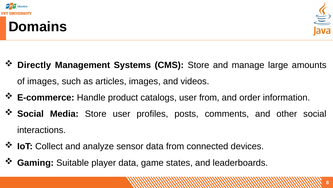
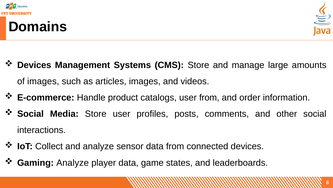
Directly: Directly -> Devices (34, 65)
Gaming Suitable: Suitable -> Analyze (73, 162)
